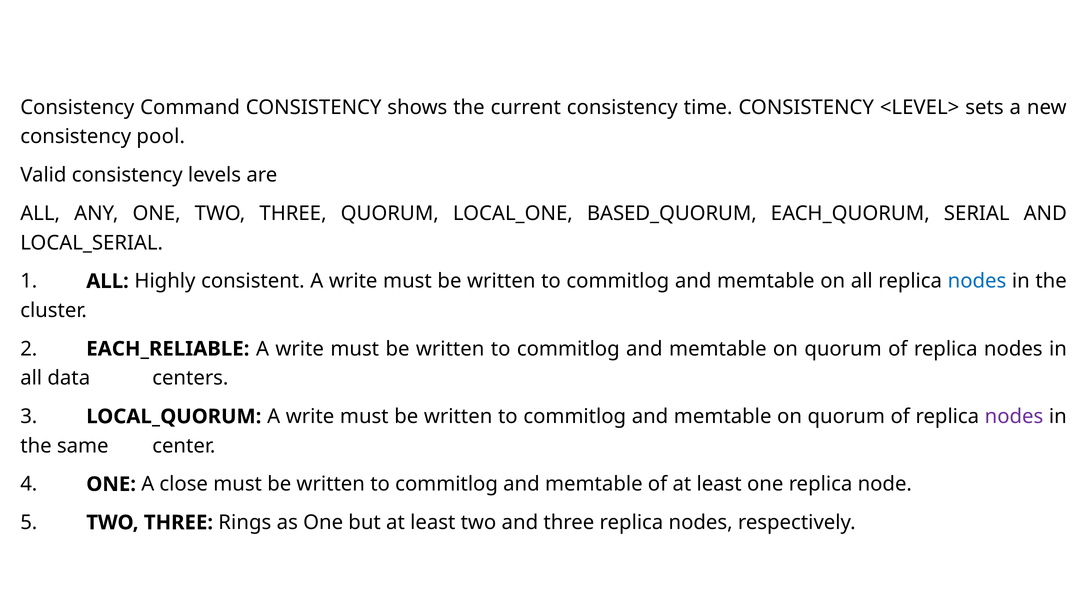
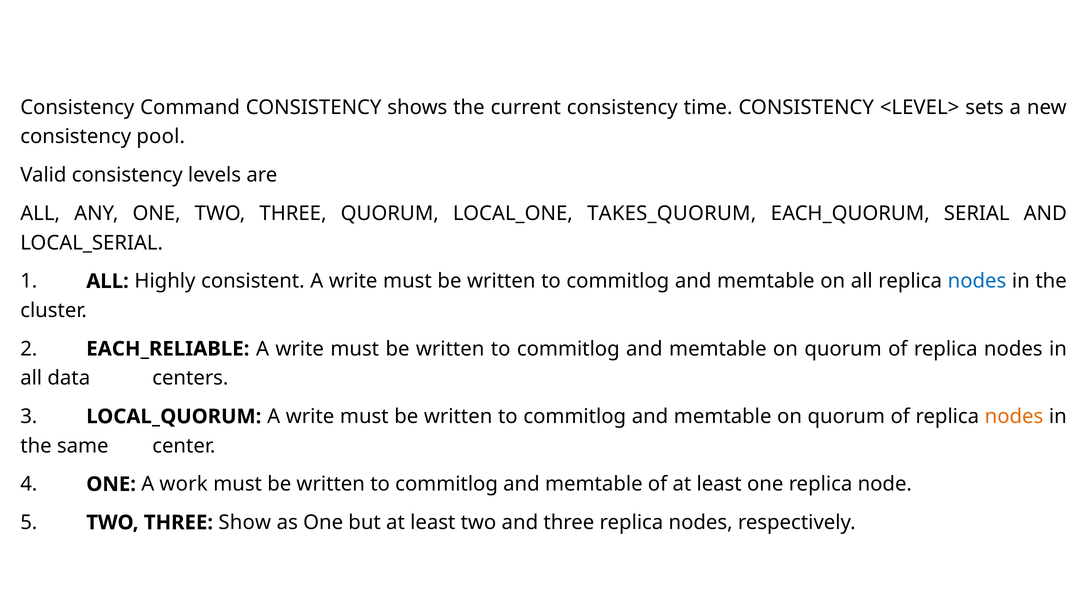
BASED_QUORUM: BASED_QUORUM -> TAKES_QUORUM (672, 213)
nodes colour: purple -> orange (1014, 416)
close: close -> work (184, 484)
Rings: Rings -> Show (245, 522)
